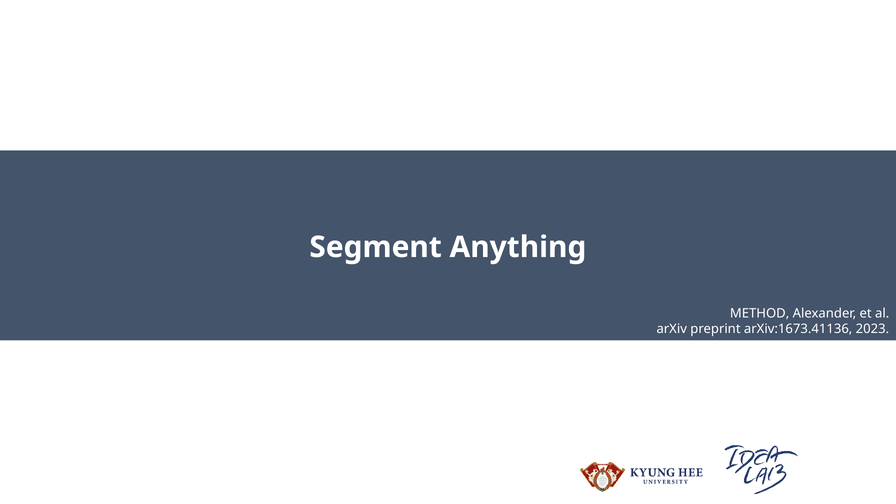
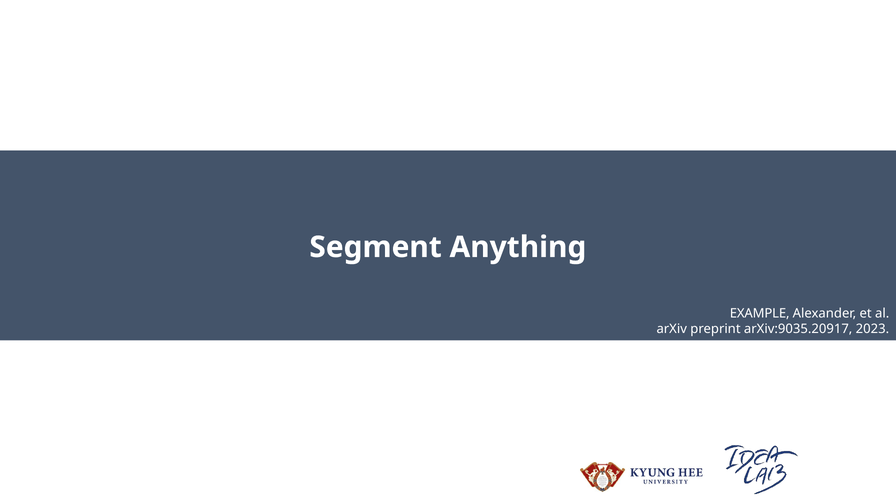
METHOD: METHOD -> EXAMPLE (760, 313)
arXiv:1673.41136: arXiv:1673.41136 -> arXiv:9035.20917 (798, 329)
